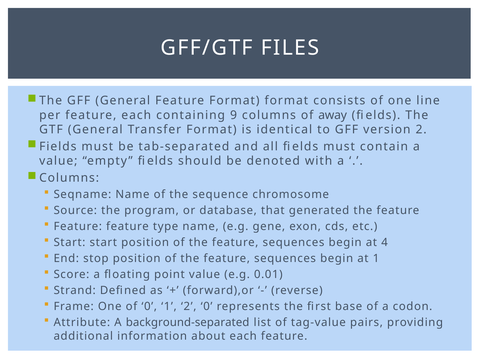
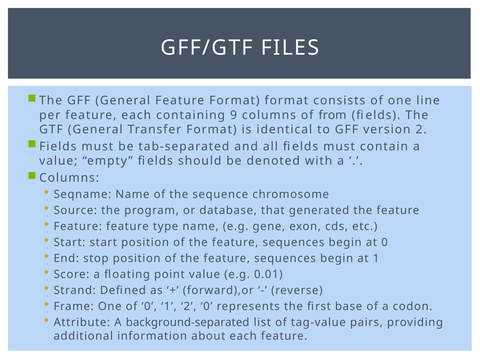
away: away -> from (332, 115)
at 4: 4 -> 0 (385, 242)
